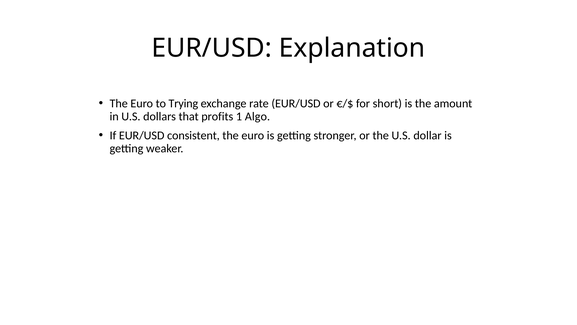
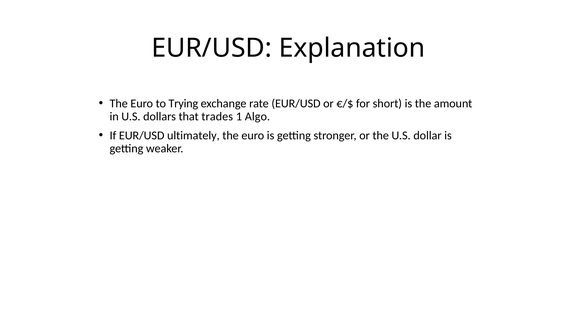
profits: profits -> trades (217, 116)
consistent: consistent -> ultimately (193, 135)
